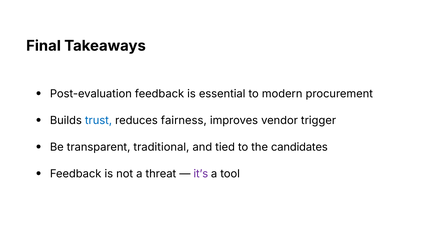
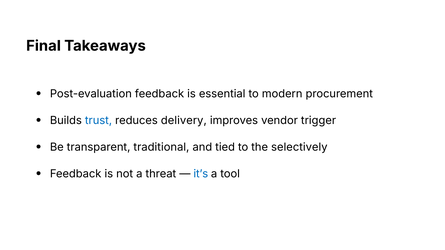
fairness: fairness -> delivery (184, 121)
candidates: candidates -> selectively (299, 147)
it’s colour: purple -> blue (201, 174)
